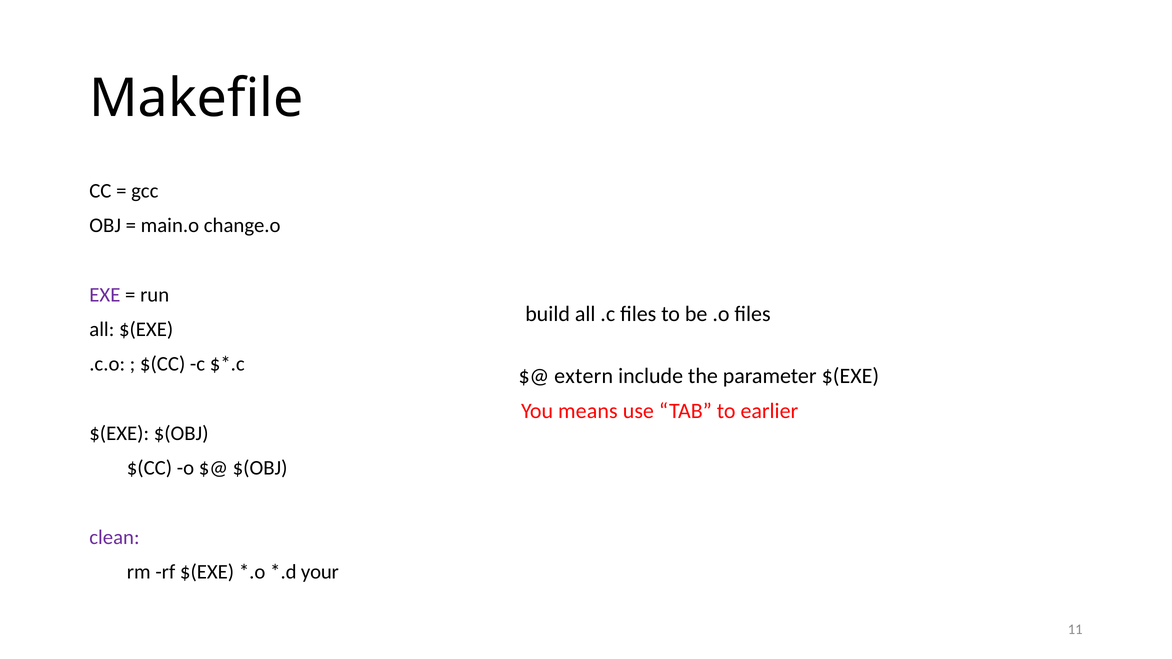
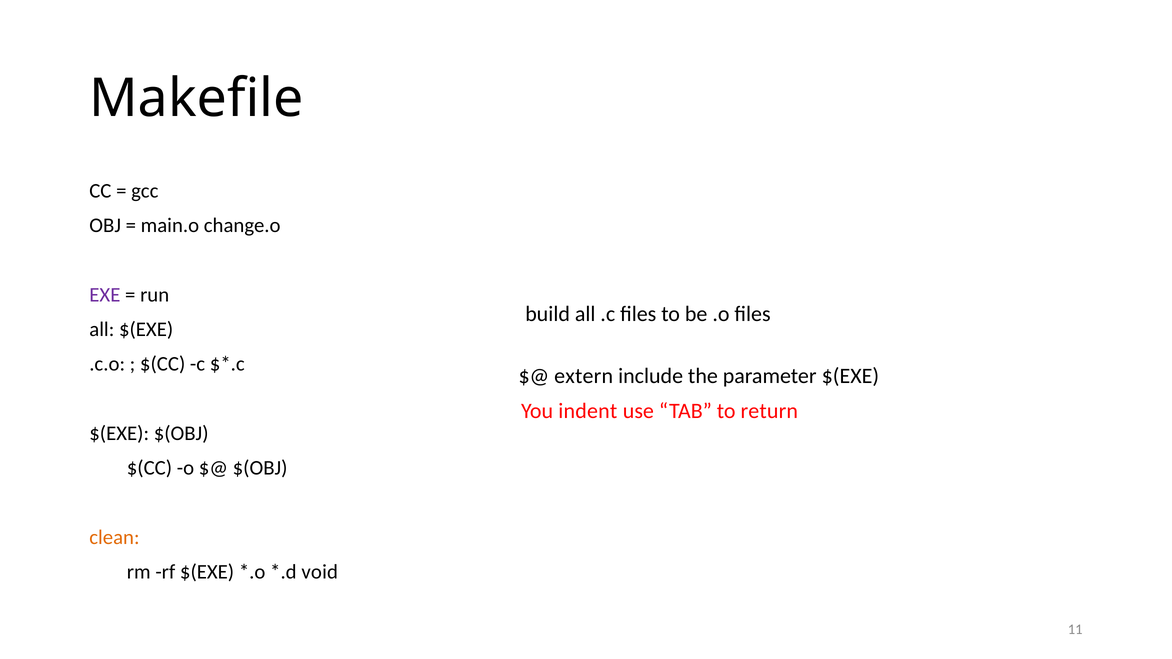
means: means -> indent (588, 411)
earlier: earlier -> return (769, 411)
clean colour: purple -> orange (114, 537)
your: your -> void (320, 572)
